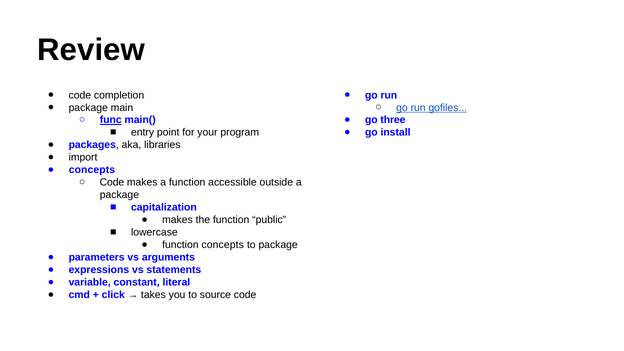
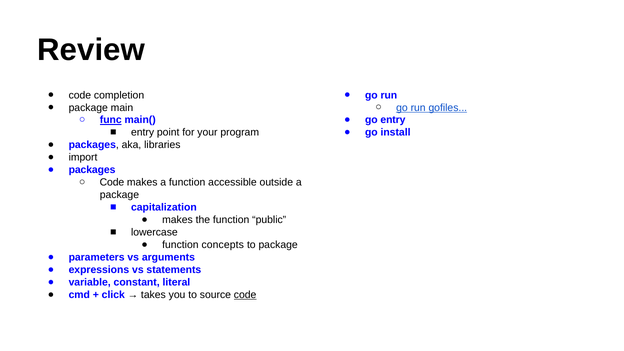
go three: three -> entry (393, 120)
concepts: concepts -> packages (92, 170)
code underline: none -> present (245, 295)
